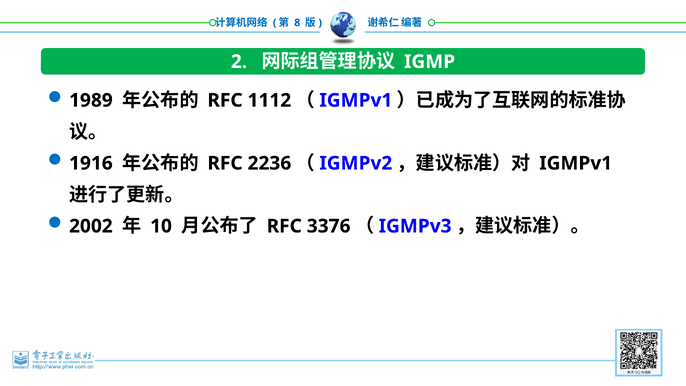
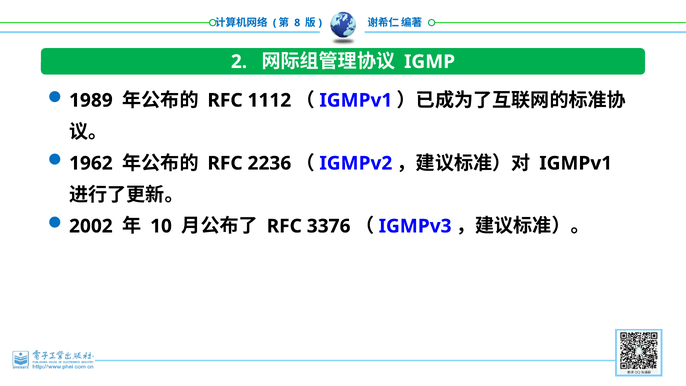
1916: 1916 -> 1962 (91, 163)
